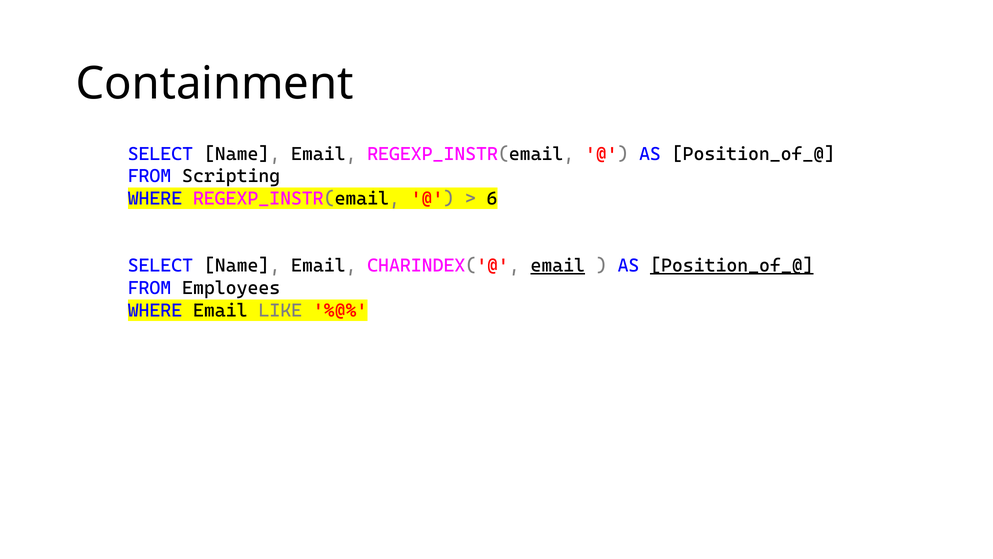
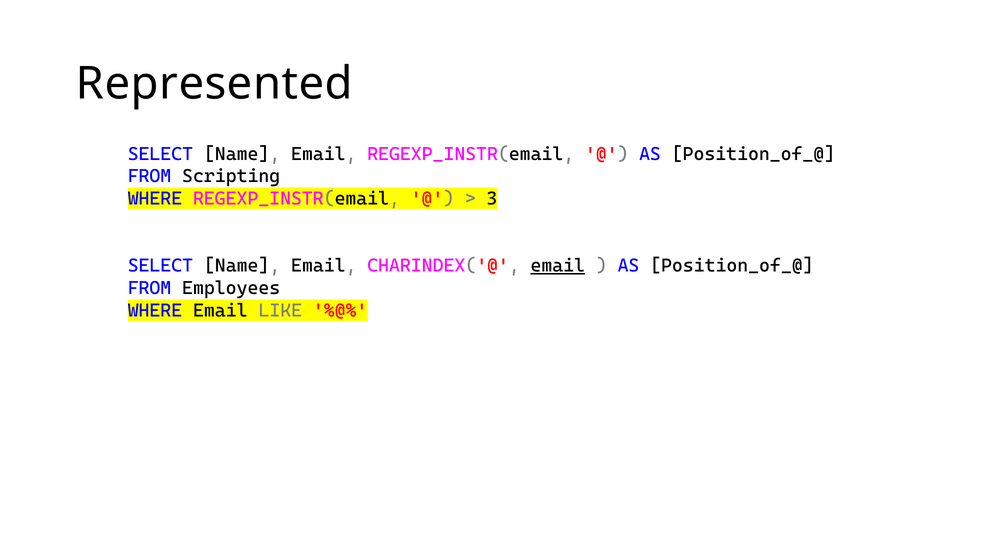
Containment: Containment -> Represented (214, 83)
6: 6 -> 3 (492, 198)
Position_of_@ underline: present -> none (732, 266)
